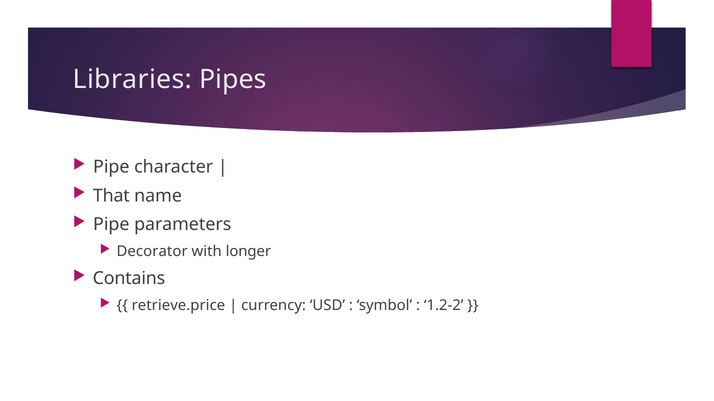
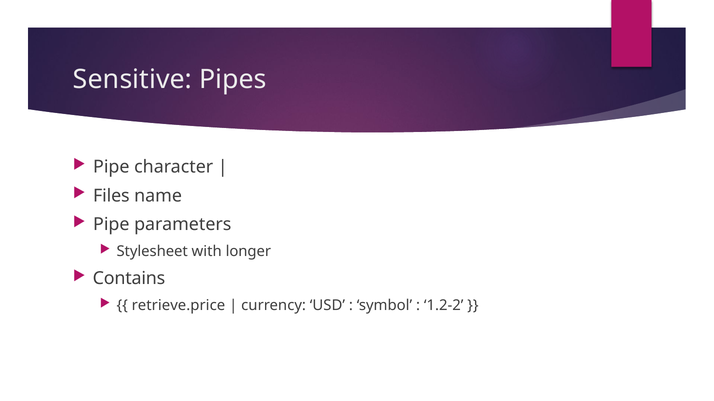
Libraries: Libraries -> Sensitive (133, 80)
That: That -> Files (111, 196)
Decorator: Decorator -> Stylesheet (152, 252)
